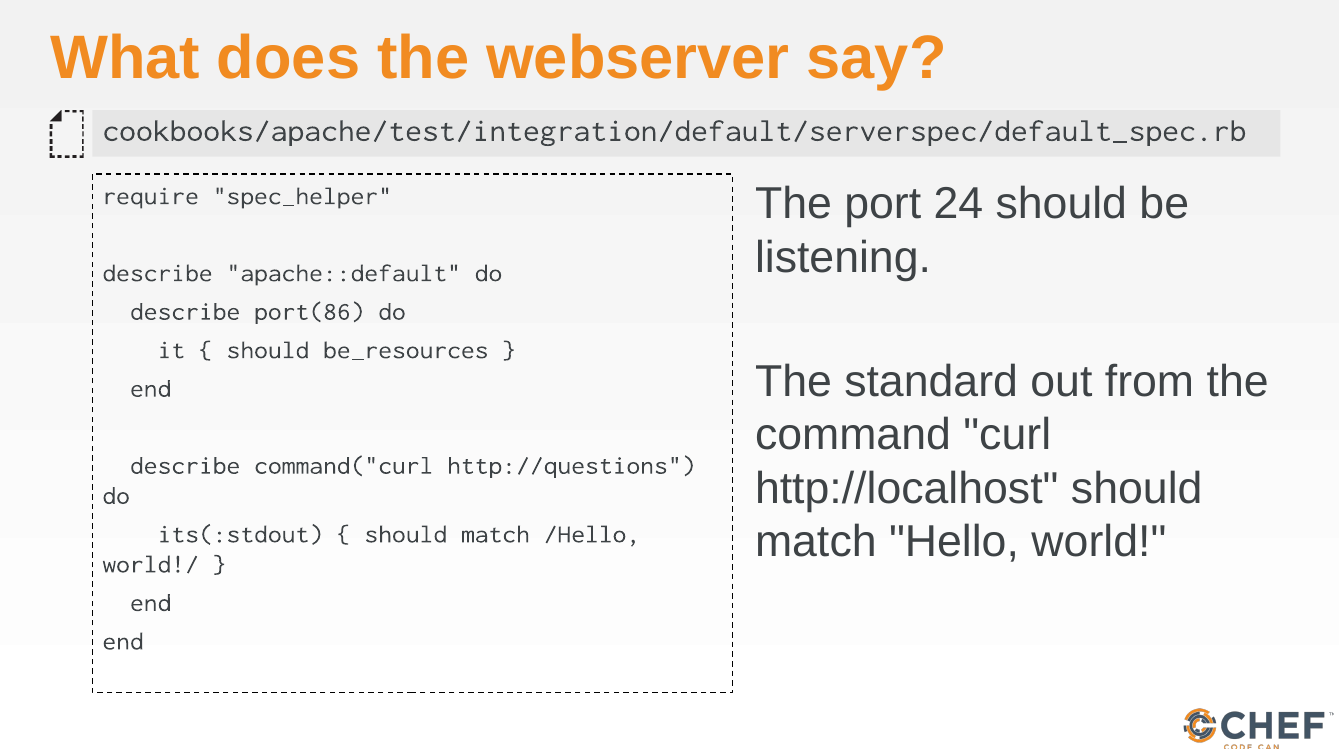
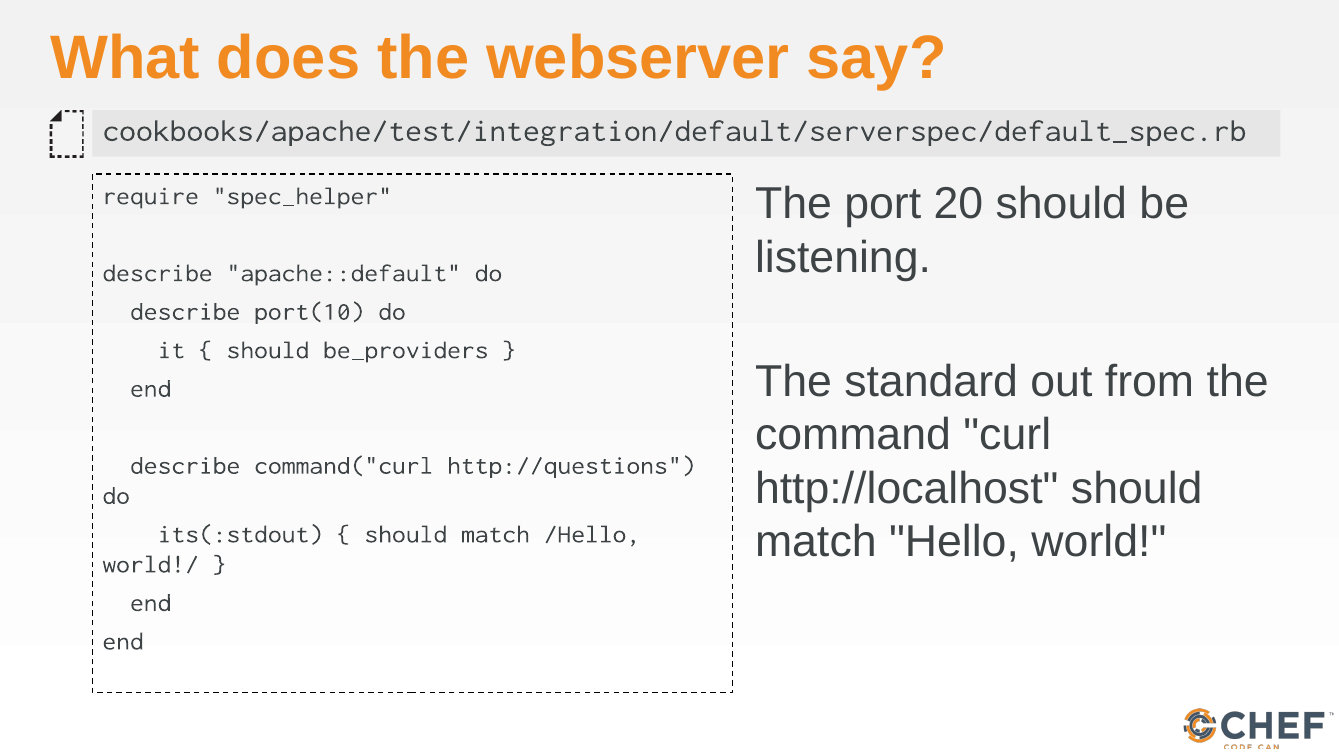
24: 24 -> 20 (958, 204)
port(86: port(86 -> port(10 (309, 311)
be_resources: be_resources -> be_providers (406, 350)
